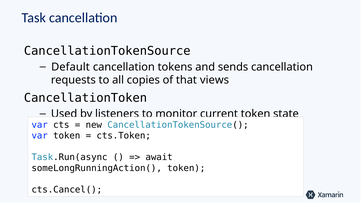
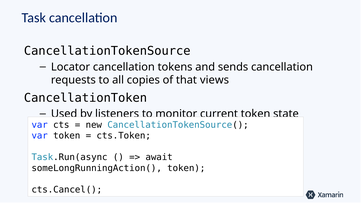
Default: Default -> Locator (71, 67)
